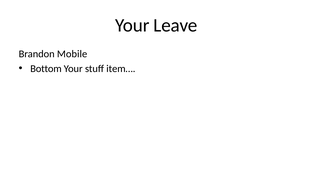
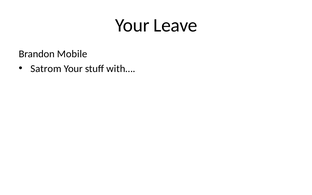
Bottom: Bottom -> Satrom (46, 69)
item…: item… -> with… (121, 69)
